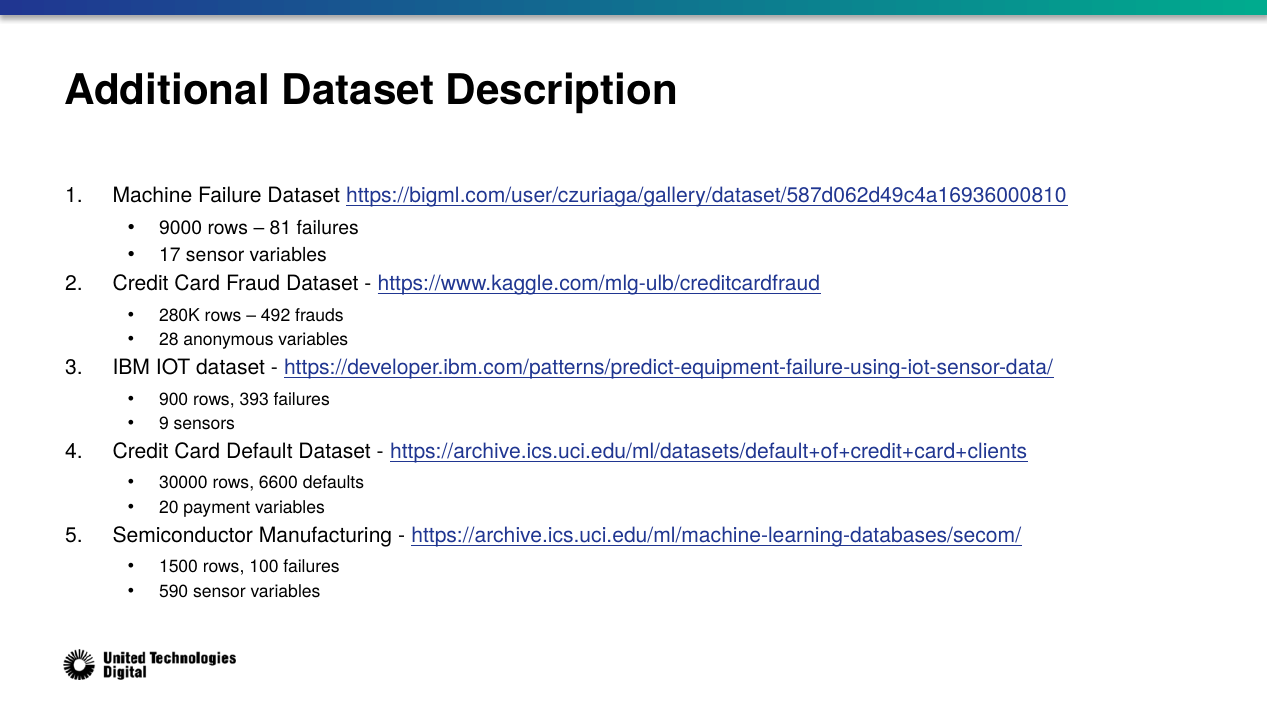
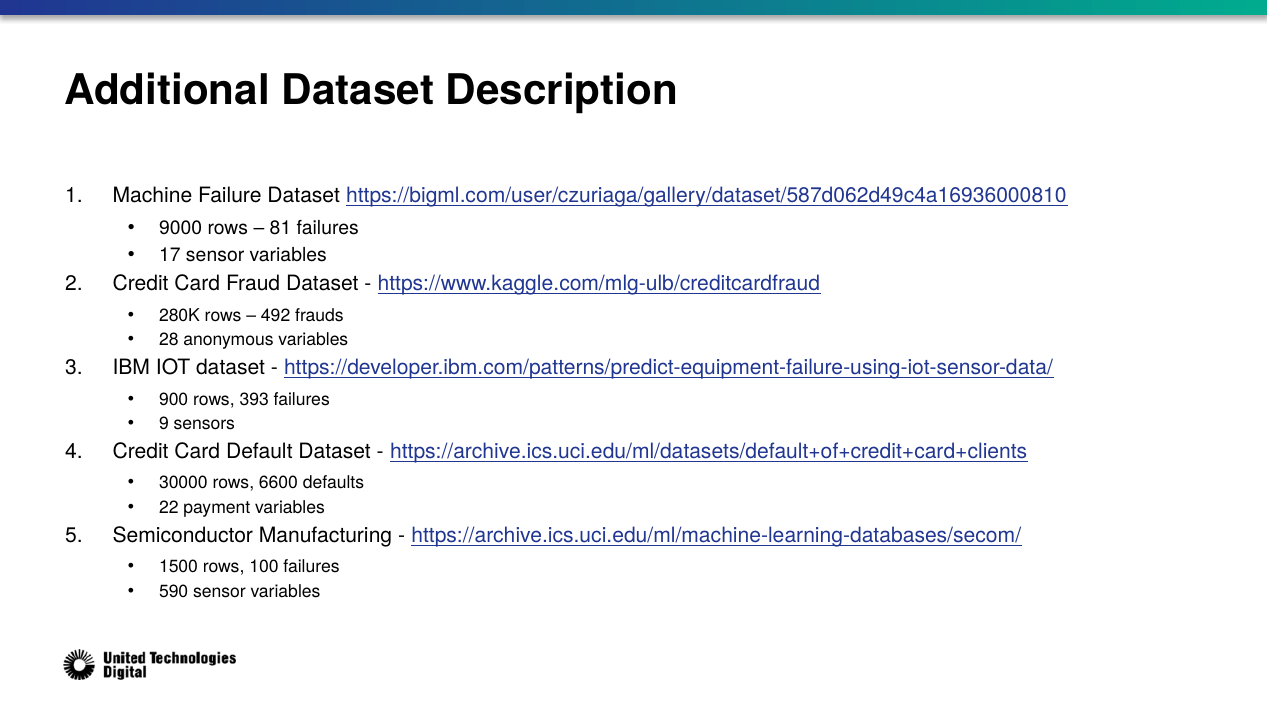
20: 20 -> 22 (169, 508)
